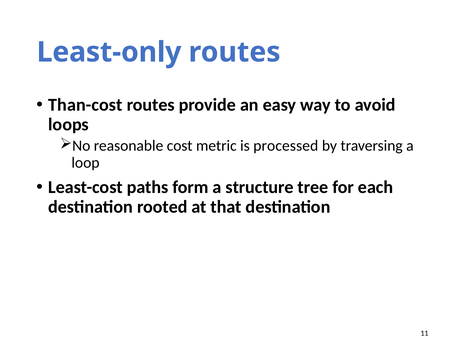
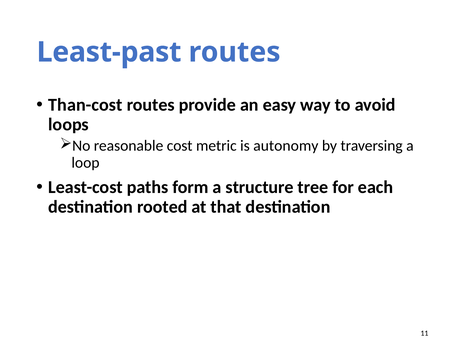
Least-only: Least-only -> Least-past (109, 52)
processed: processed -> autonomy (286, 146)
